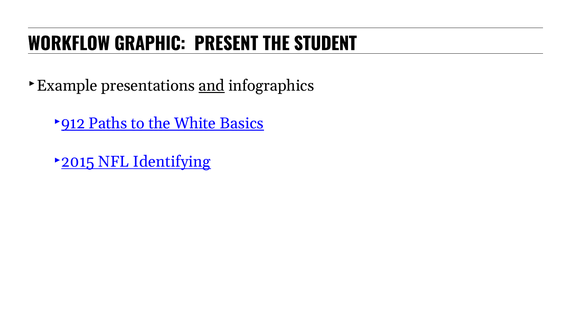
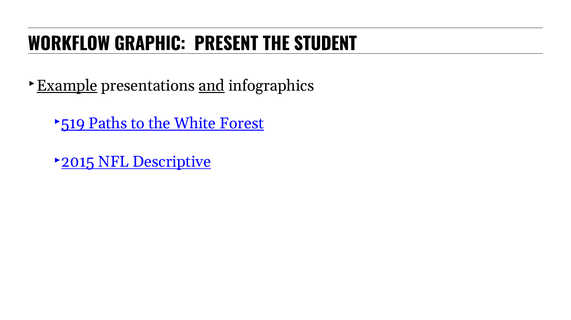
Example underline: none -> present (67, 86)
912: 912 -> 519 (73, 123)
Basics: Basics -> Forest (242, 123)
Identifying: Identifying -> Descriptive (172, 162)
